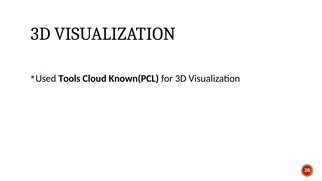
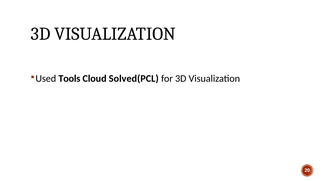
Known(PCL: Known(PCL -> Solved(PCL (134, 79)
